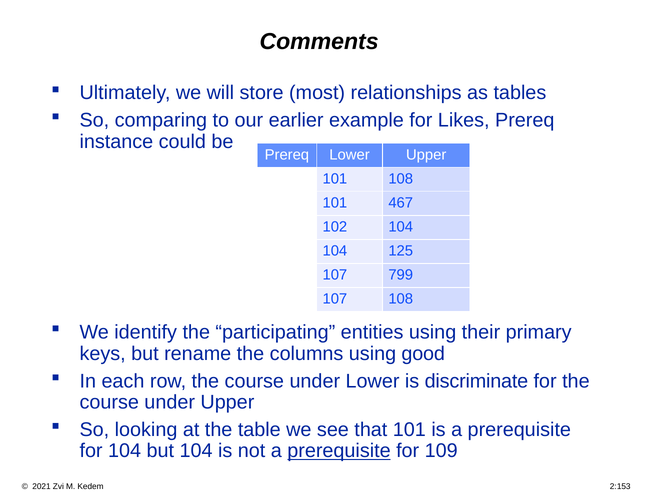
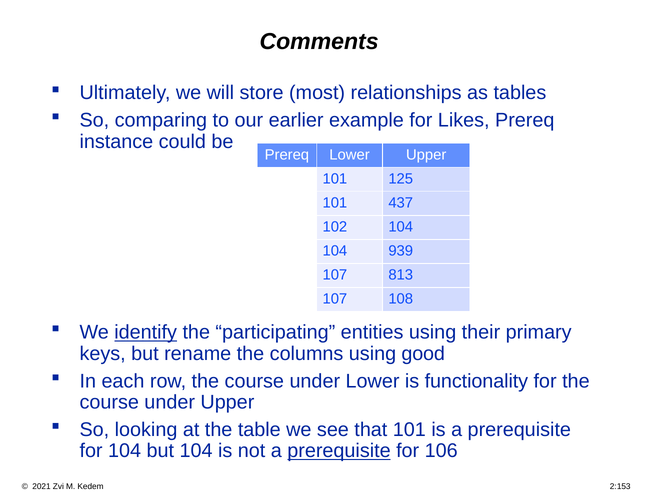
101 108: 108 -> 125 (401, 179)
467: 467 -> 437 (401, 203)
125: 125 -> 939 (401, 251)
799: 799 -> 813 (401, 275)
identify underline: none -> present (146, 333)
discriminate: discriminate -> functionality (476, 381)
109: 109 -> 106 (441, 451)
